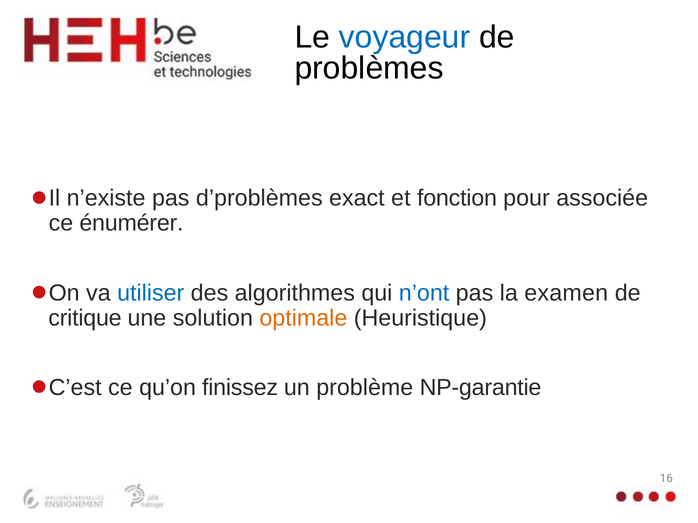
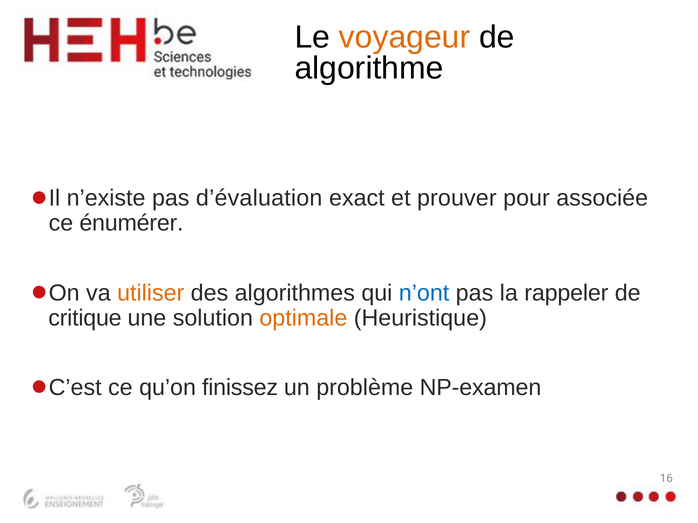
voyageur colour: blue -> orange (405, 37)
problèmes: problèmes -> algorithme (369, 68)
d’problèmes: d’problèmes -> d’évaluation (259, 198)
fonction: fonction -> prouver (457, 198)
utiliser colour: blue -> orange (151, 293)
examen: examen -> rappeler (566, 293)
NP-garantie: NP-garantie -> NP-examen (480, 388)
